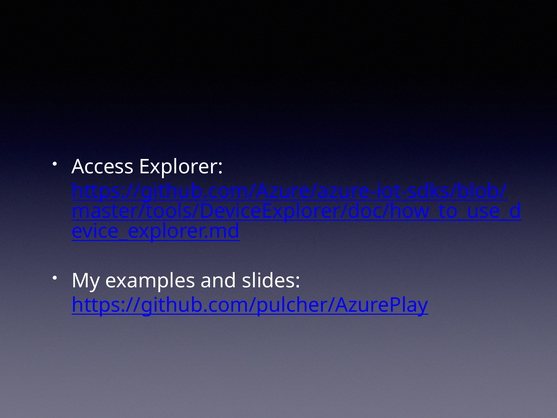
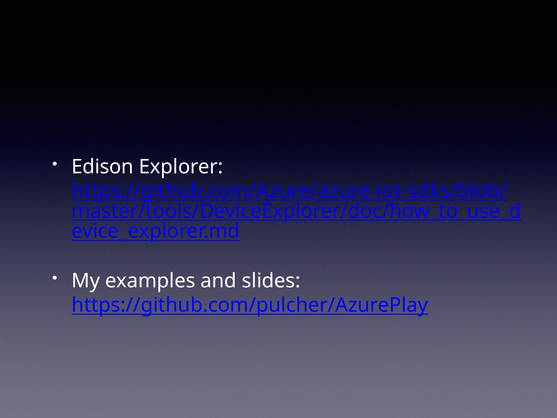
Access: Access -> Edison (103, 167)
